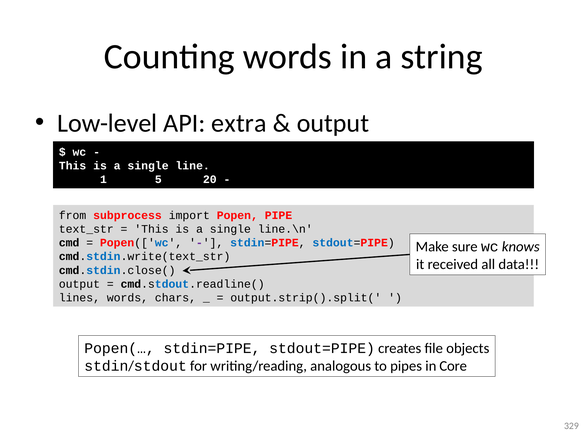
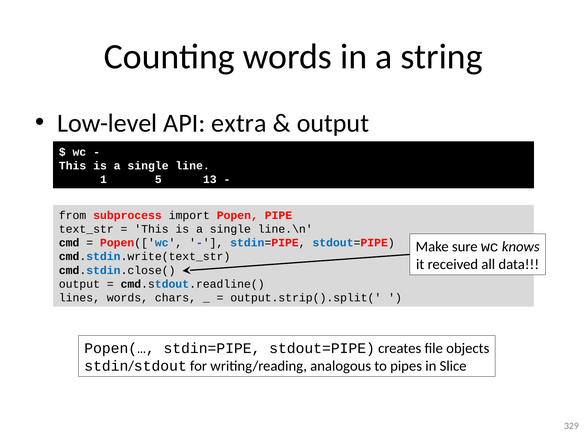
20: 20 -> 13 (210, 179)
Core: Core -> Slice (453, 366)
